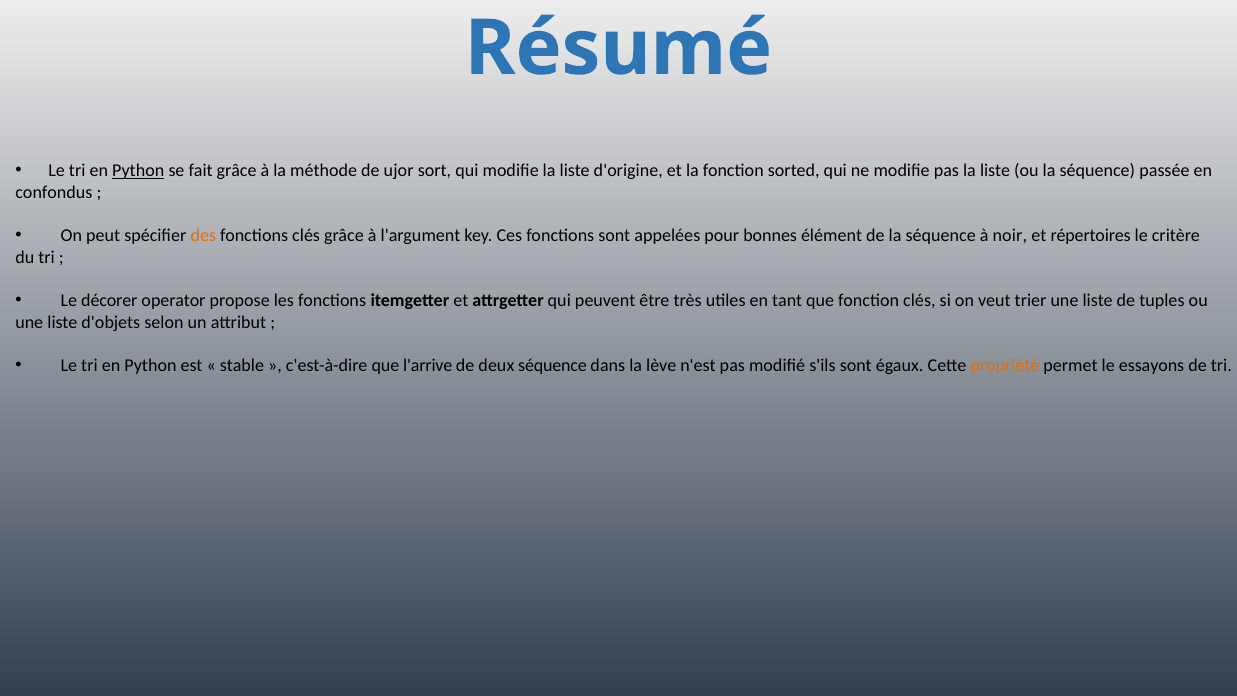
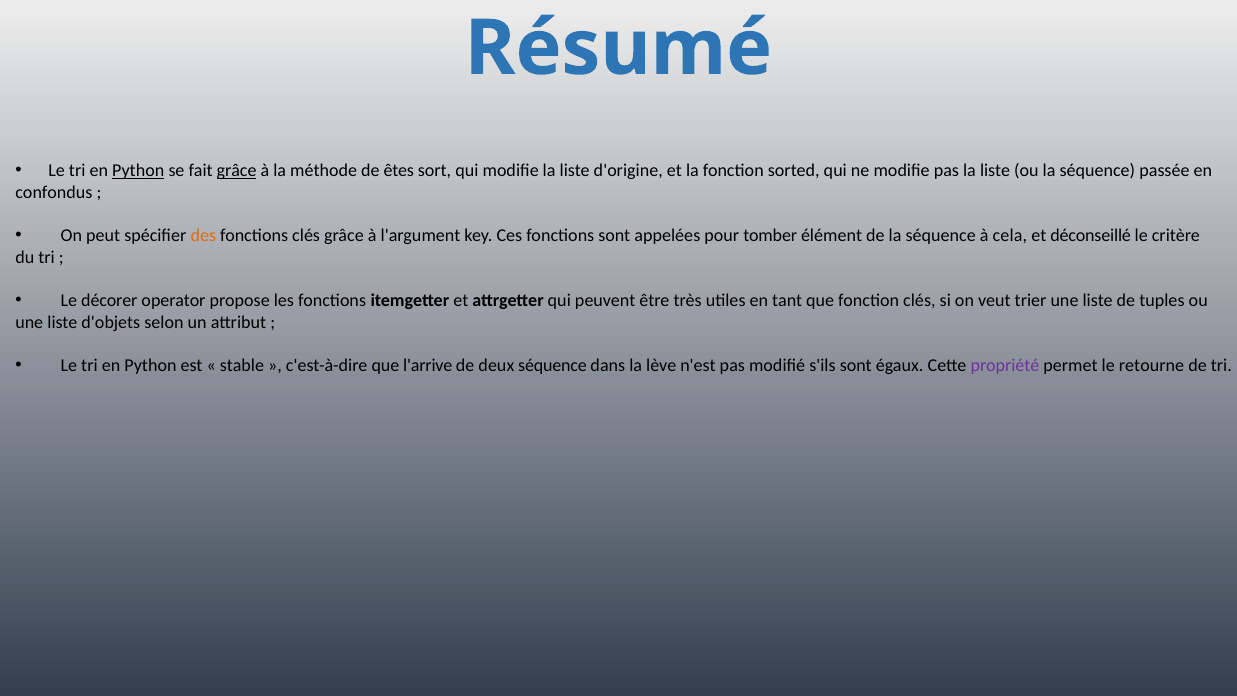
grâce underline: none -> present (237, 170)
ujor: ujor -> êtes (399, 170)
bonnes: bonnes -> tomber (770, 235)
noir: noir -> cela (1010, 235)
répertoires: répertoires -> déconseillé (1091, 235)
propriété colour: orange -> purple (1005, 365)
essayons: essayons -> retourne (1152, 365)
